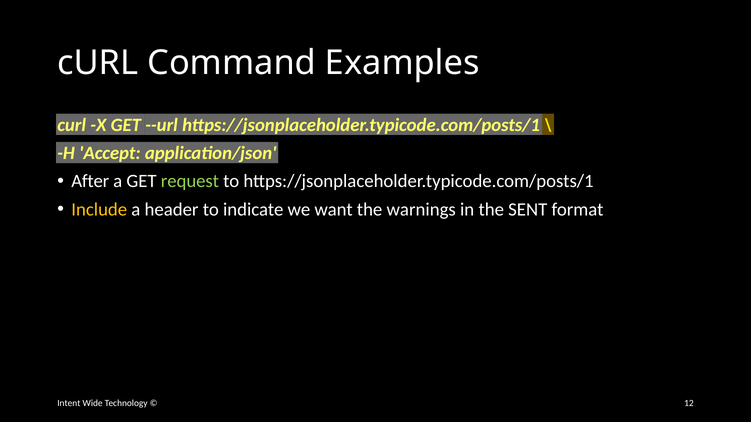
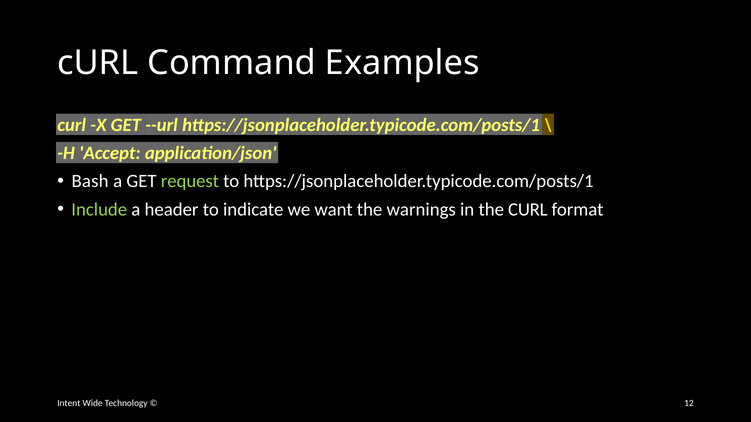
After: After -> Bash (90, 181)
Include colour: yellow -> light green (99, 210)
the SENT: SENT -> CURL (528, 210)
